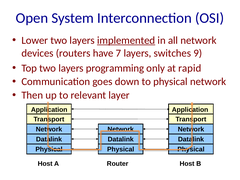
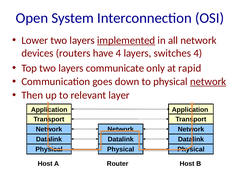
have 7: 7 -> 4 (118, 53)
switches 9: 9 -> 4 (198, 53)
programming: programming -> communicate (115, 68)
network underline: none -> present (208, 82)
